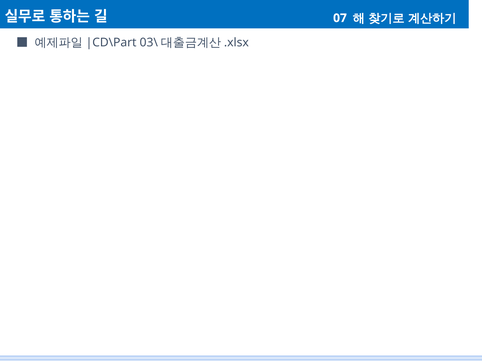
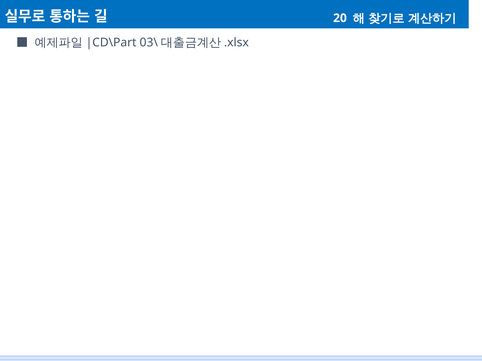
07: 07 -> 20 (340, 18)
